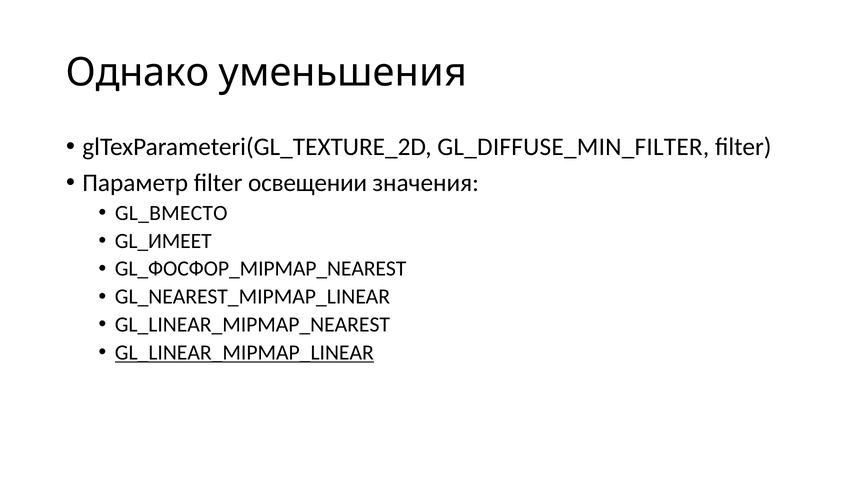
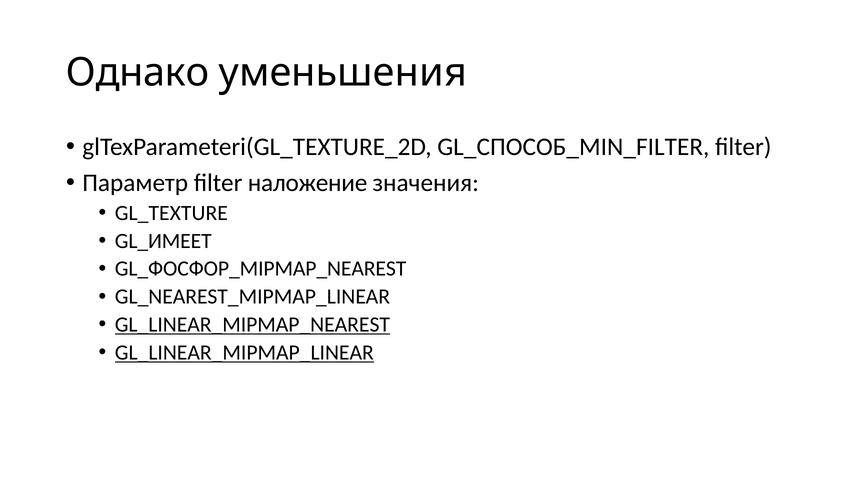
GL_DIFFUSE_MIN_FILTER: GL_DIFFUSE_MIN_FILTER -> GL_СПОСОБ_MIN_FILTER (573, 147)
освещении: освещении -> наложение (308, 183)
GL_ВМЕСТО: GL_ВМЕСТО -> GL_TEXTURE (171, 213)
GL_LINEAR_MIPMAP_NEAREST underline: none -> present (252, 324)
